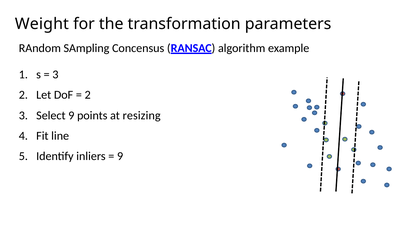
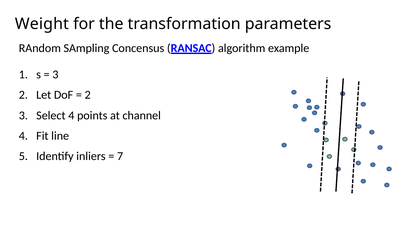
Select 9: 9 -> 4 (71, 116)
resizing: resizing -> channel (142, 116)
9: 9 -> 7 (120, 156)
